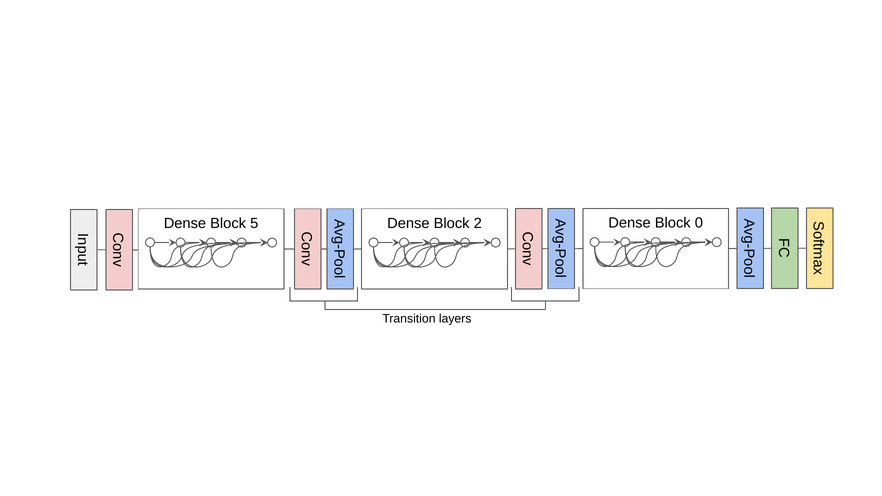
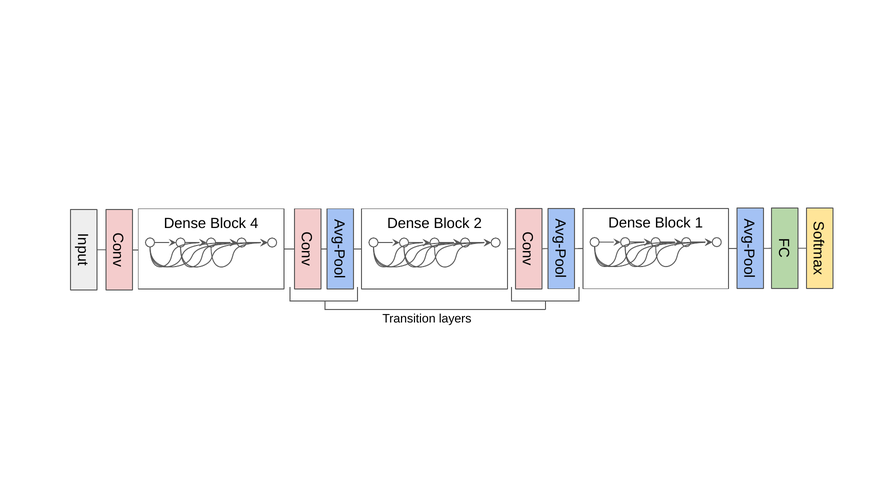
5: 5 -> 4 (254, 224)
0: 0 -> 1 (699, 223)
